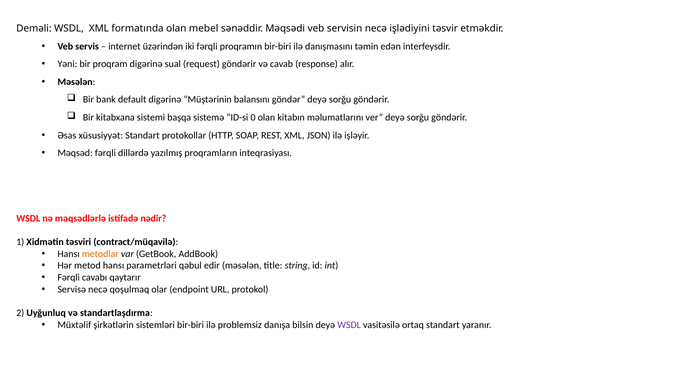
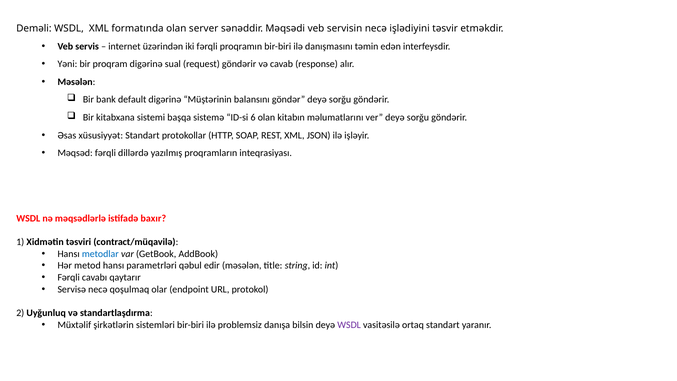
mebel: mebel -> server (204, 29)
0: 0 -> 6 (253, 117)
nədir: nədir -> baxır (153, 218)
metodlar colour: orange -> blue (100, 254)
